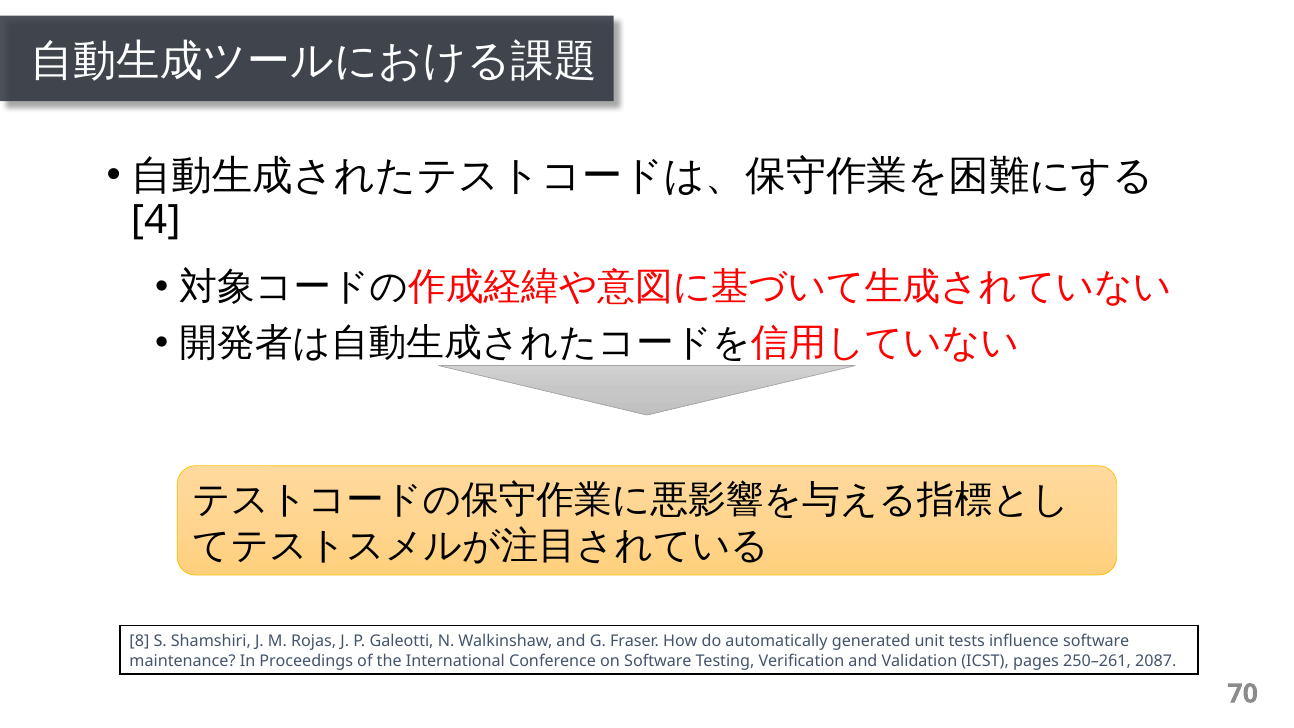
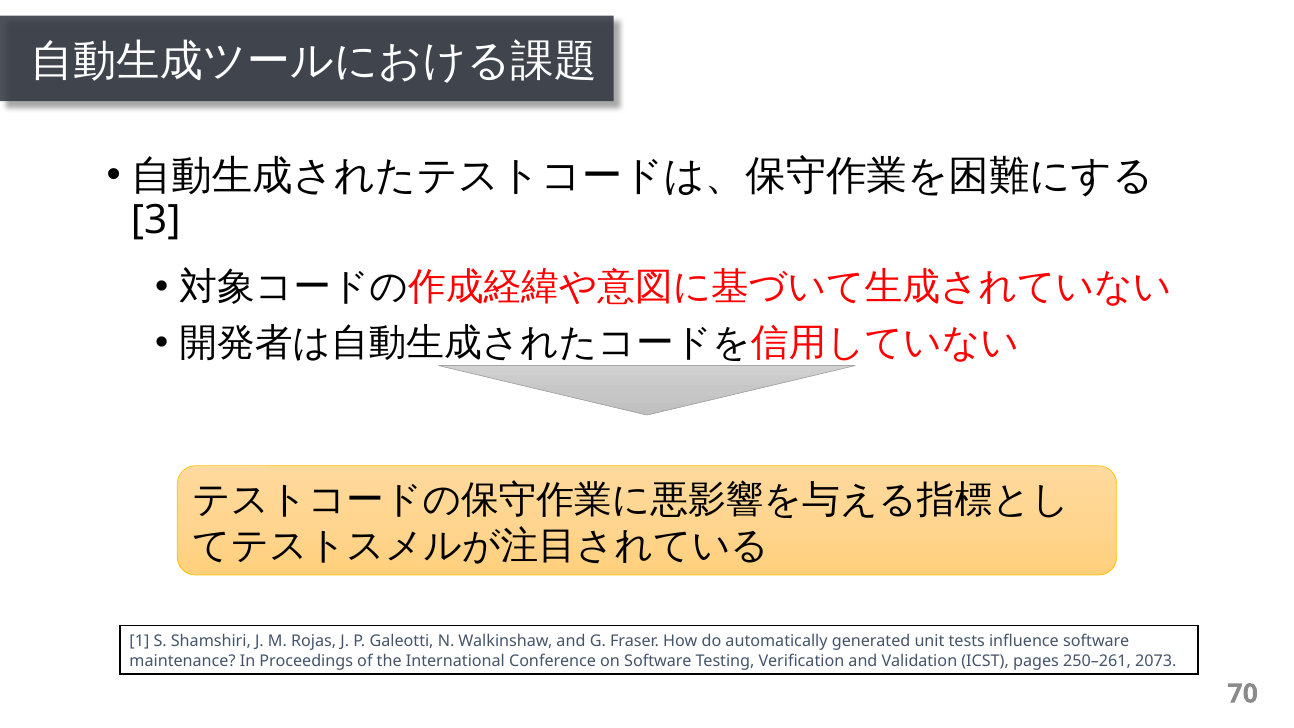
4: 4 -> 3 (156, 220)
8: 8 -> 1 (139, 641)
2087: 2087 -> 2073 (1156, 661)
